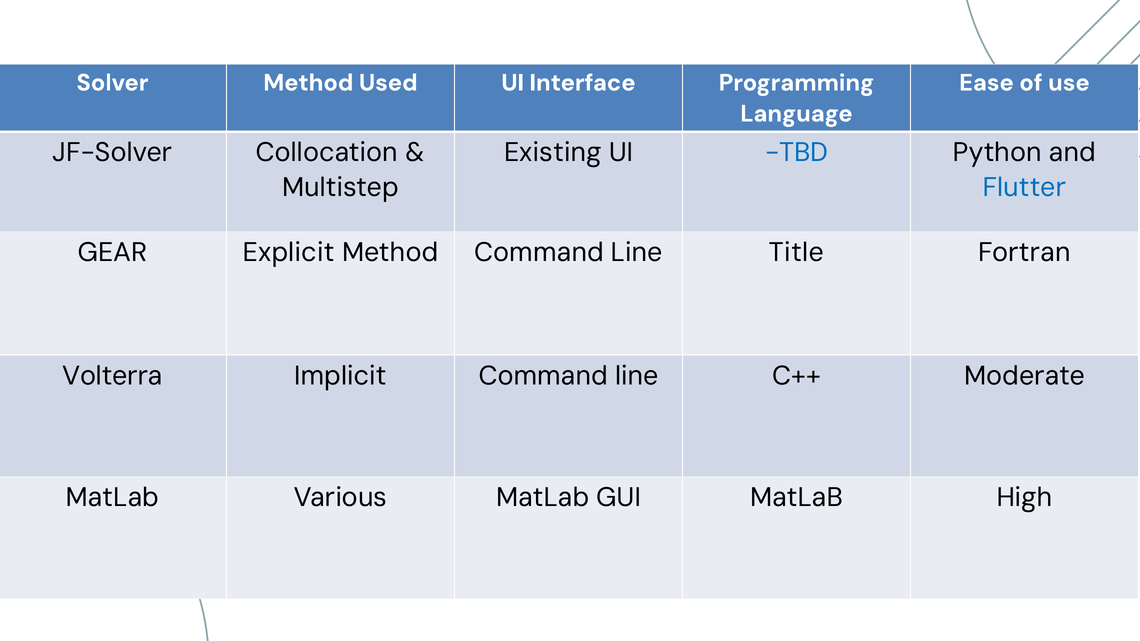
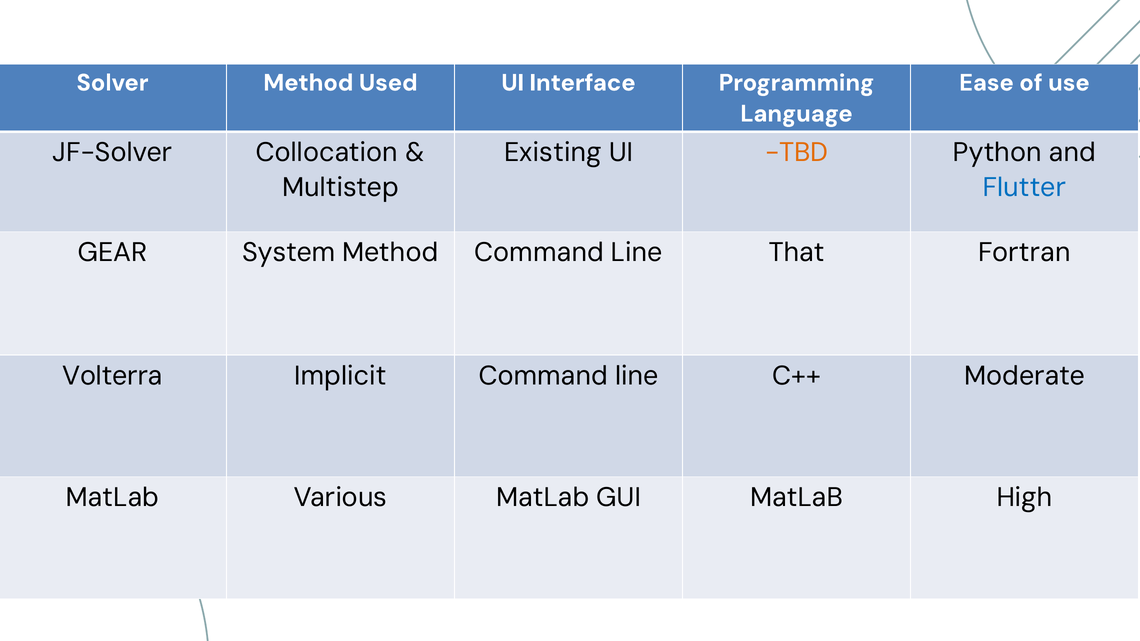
TBD colour: blue -> orange (797, 152)
Explicit: Explicit -> System (289, 252)
Title: Title -> That (797, 252)
